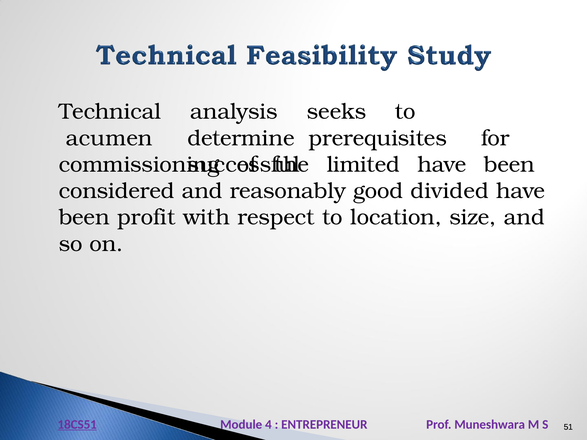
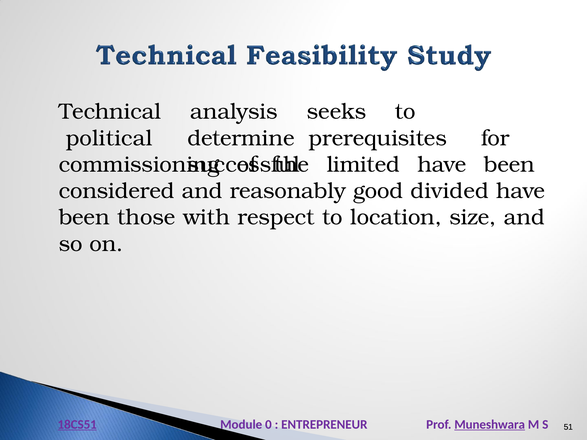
acumen: acumen -> political (109, 138)
profit: profit -> those (146, 218)
4: 4 -> 0 (268, 425)
Muneshwara underline: none -> present (490, 425)
